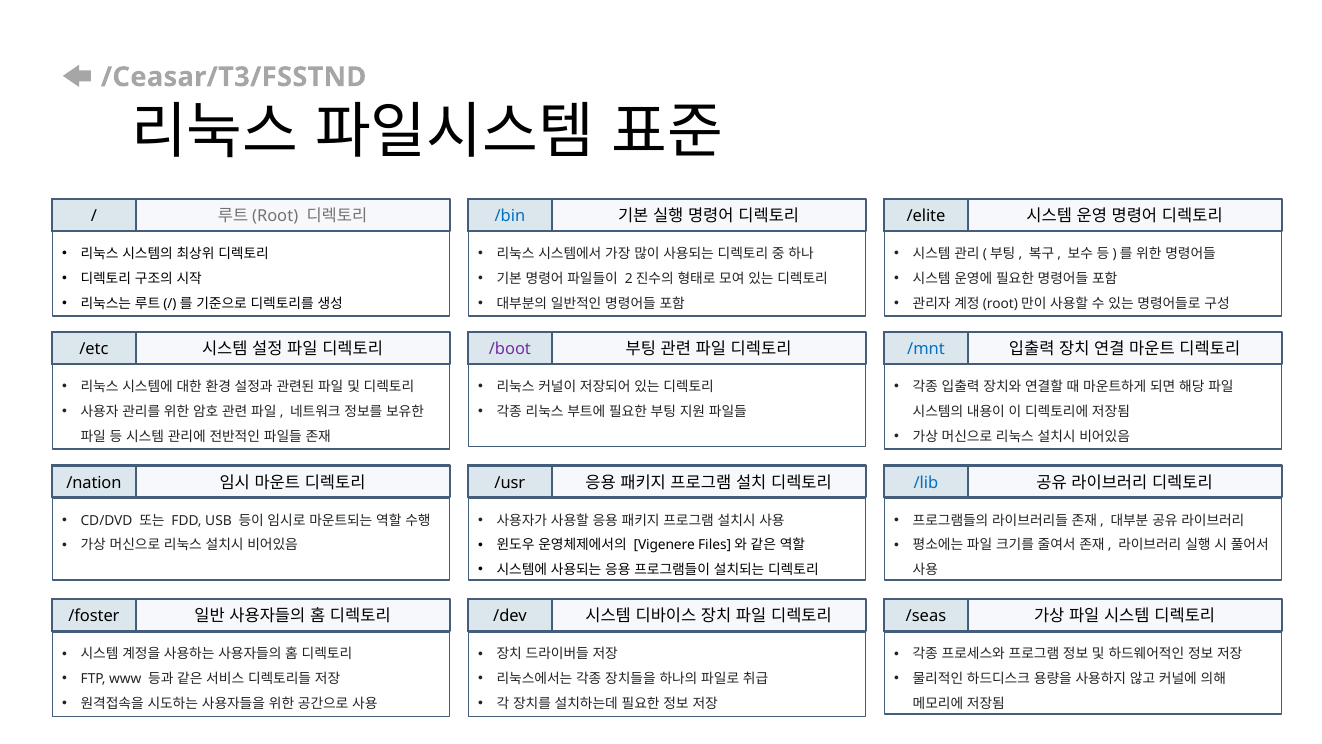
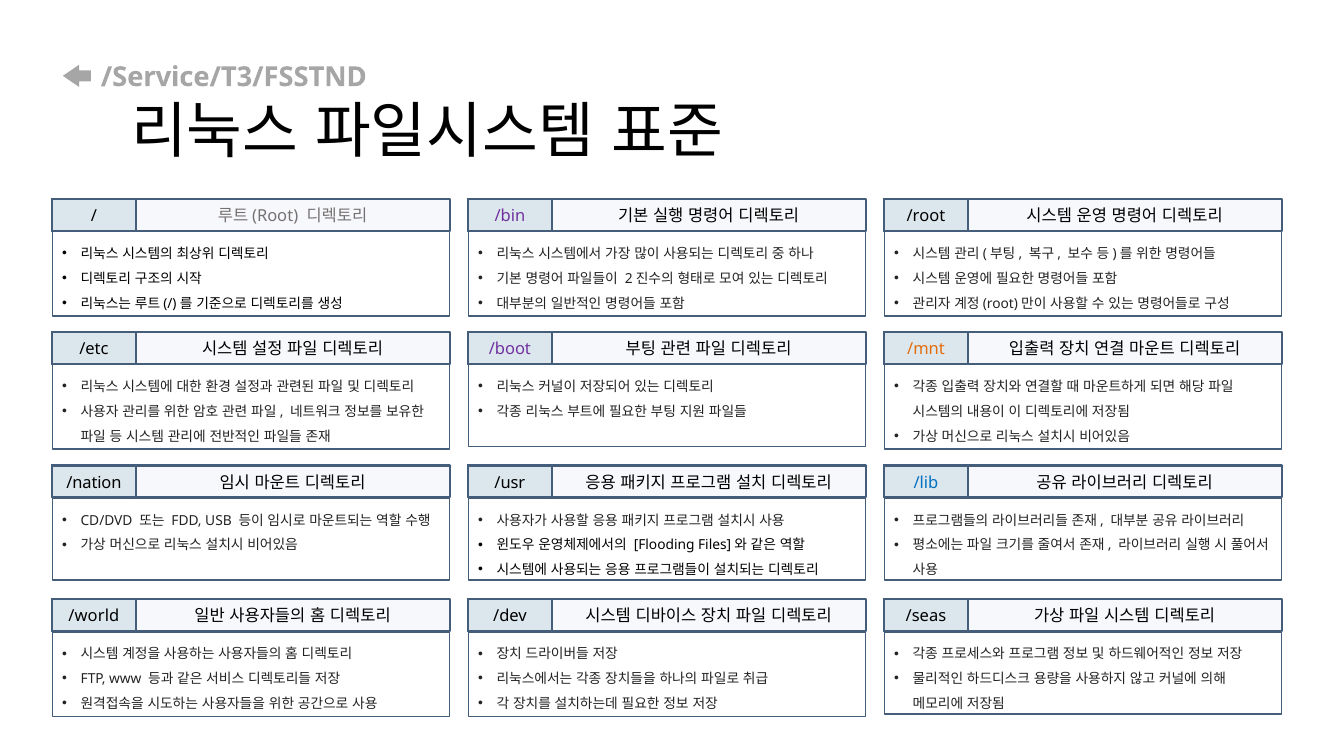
/Ceasar/T3/FSSTND: /Ceasar/T3/FSSTND -> /Service/T3/FSSTND (234, 77)
/bin colour: blue -> purple (510, 216)
/elite: /elite -> /root (926, 216)
/mnt colour: blue -> orange (926, 349)
Vigenere: Vigenere -> Flooding (664, 545)
/foster: /foster -> /world (94, 616)
